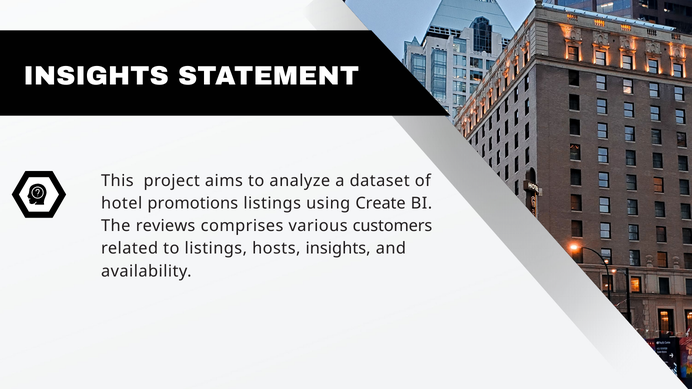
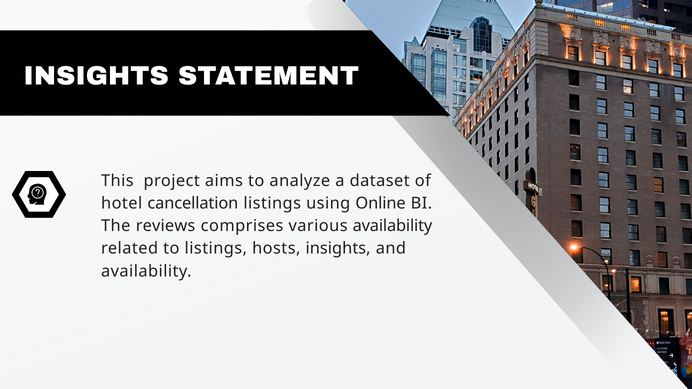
promotions: promotions -> cancellation (193, 203)
Create: Create -> Online (381, 203)
various customers: customers -> availability (392, 226)
